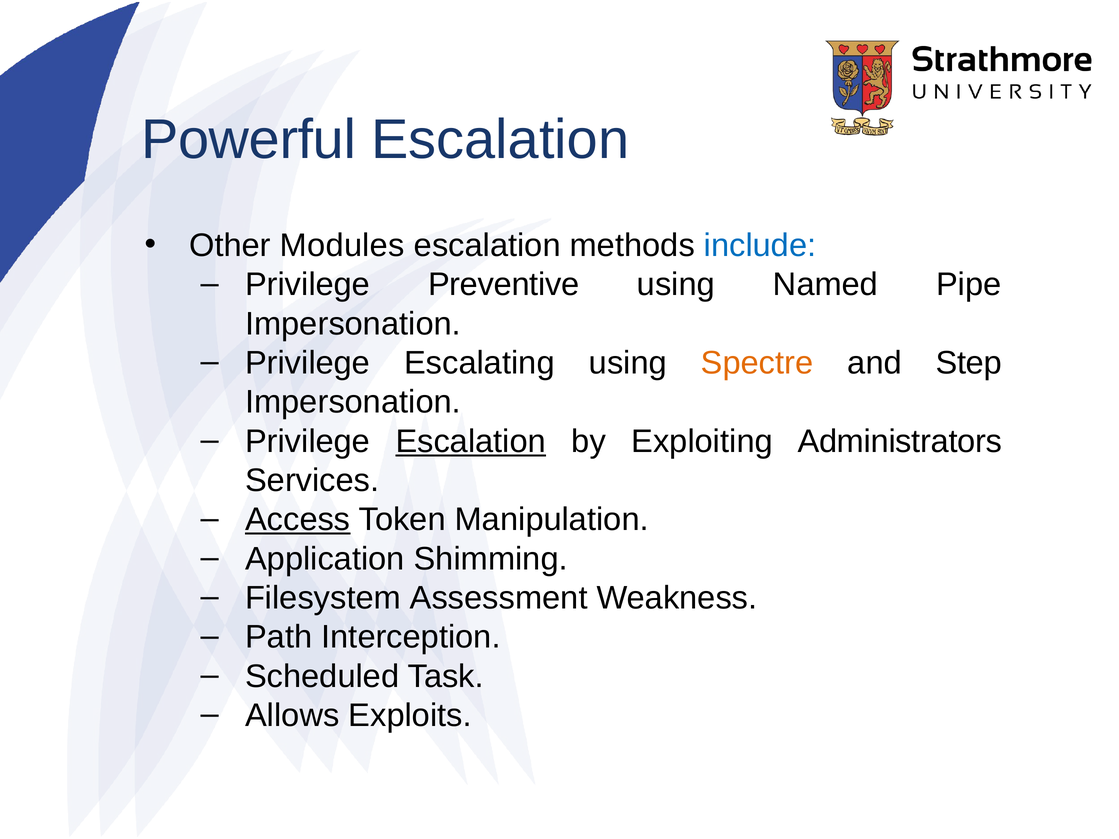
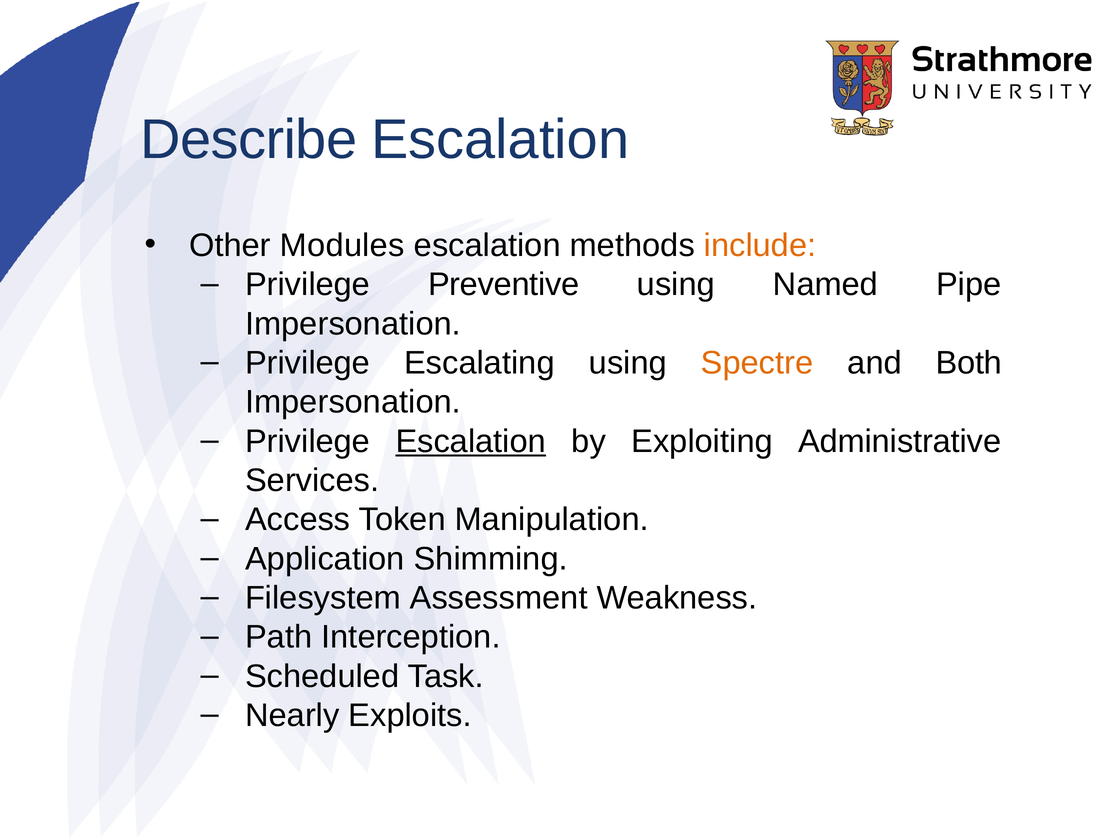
Powerful: Powerful -> Describe (249, 140)
include colour: blue -> orange (760, 246)
Step: Step -> Both (969, 363)
Administrators: Administrators -> Administrative (900, 441)
Access underline: present -> none (298, 520)
Allows: Allows -> Nearly (292, 716)
